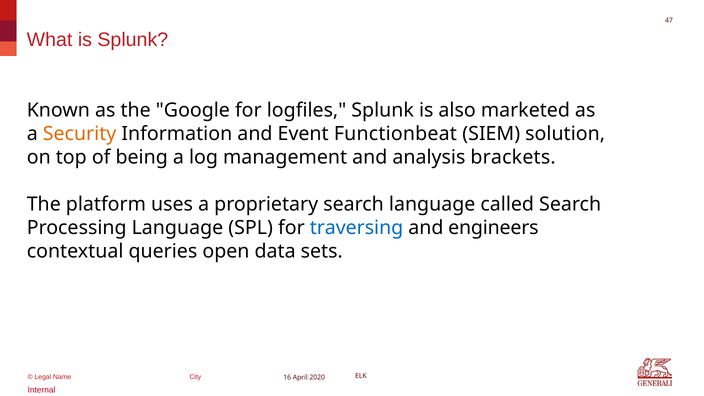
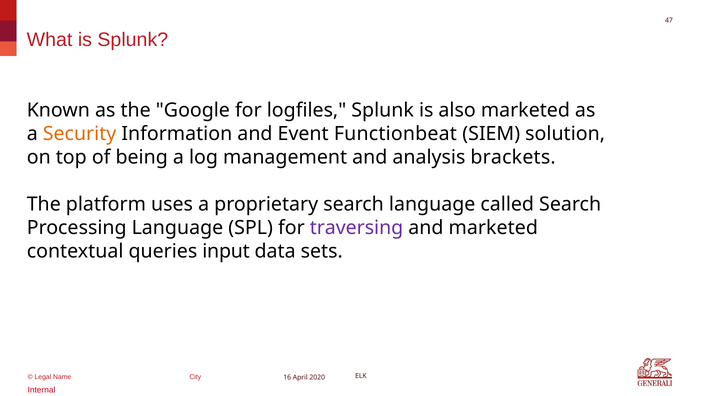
traversing colour: blue -> purple (357, 228)
and engineers: engineers -> marketed (493, 228)
open: open -> input (226, 251)
